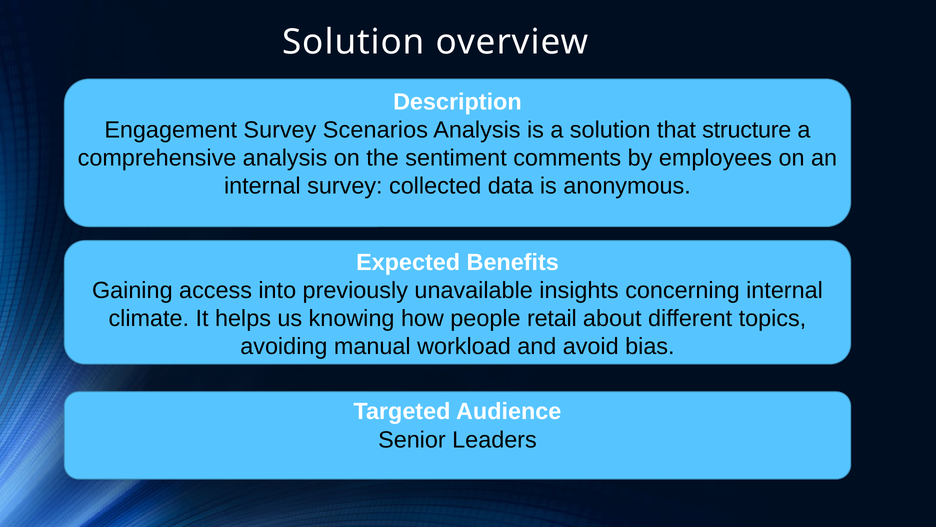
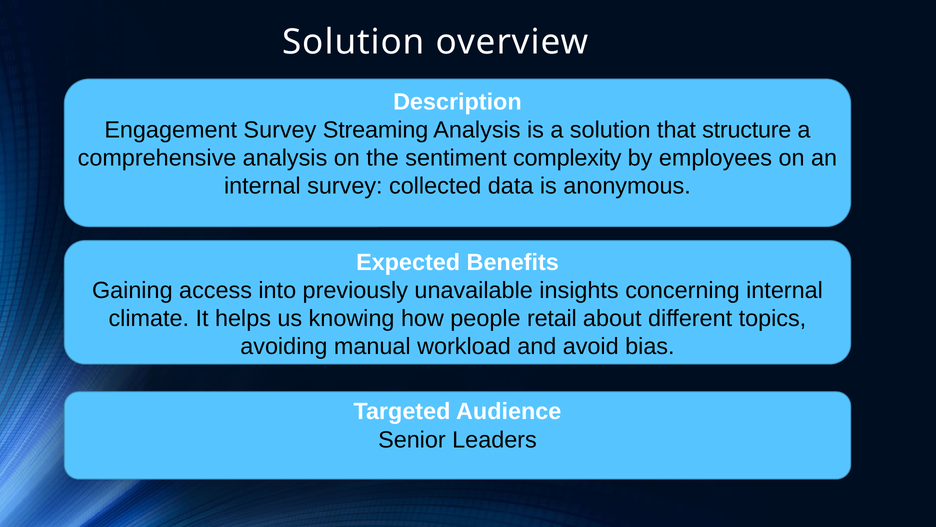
Scenarios: Scenarios -> Streaming (376, 130)
comments: comments -> complexity (567, 158)
